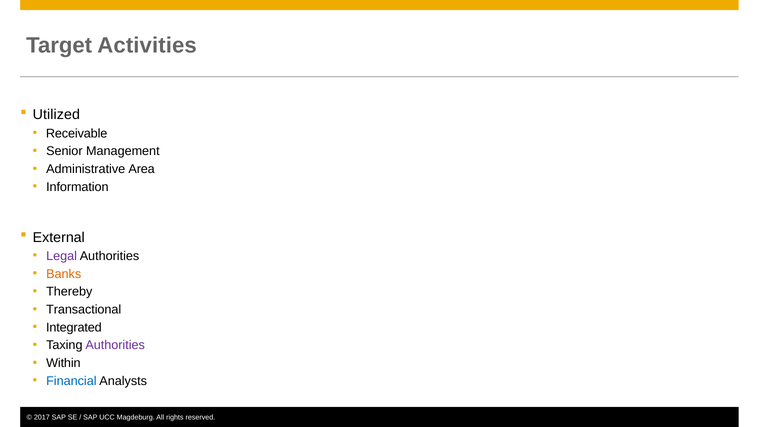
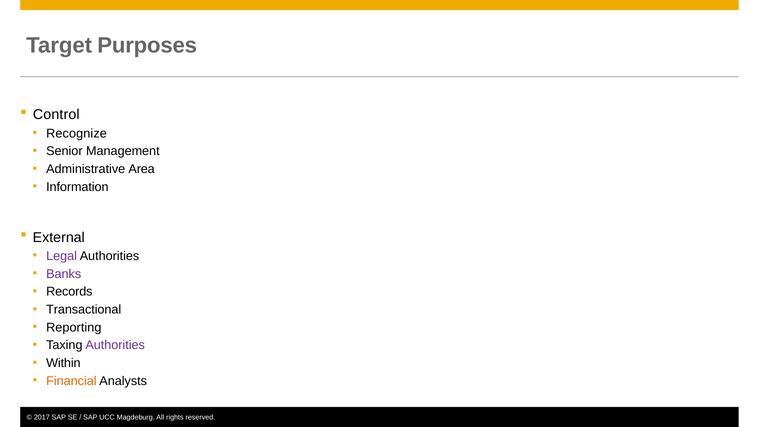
Activities: Activities -> Purposes (147, 45)
Utilized: Utilized -> Control (56, 115)
Receivable: Receivable -> Recognize (77, 133)
Banks colour: orange -> purple (64, 274)
Thereby: Thereby -> Records (69, 292)
Integrated: Integrated -> Reporting (74, 327)
Financial colour: blue -> orange (71, 381)
